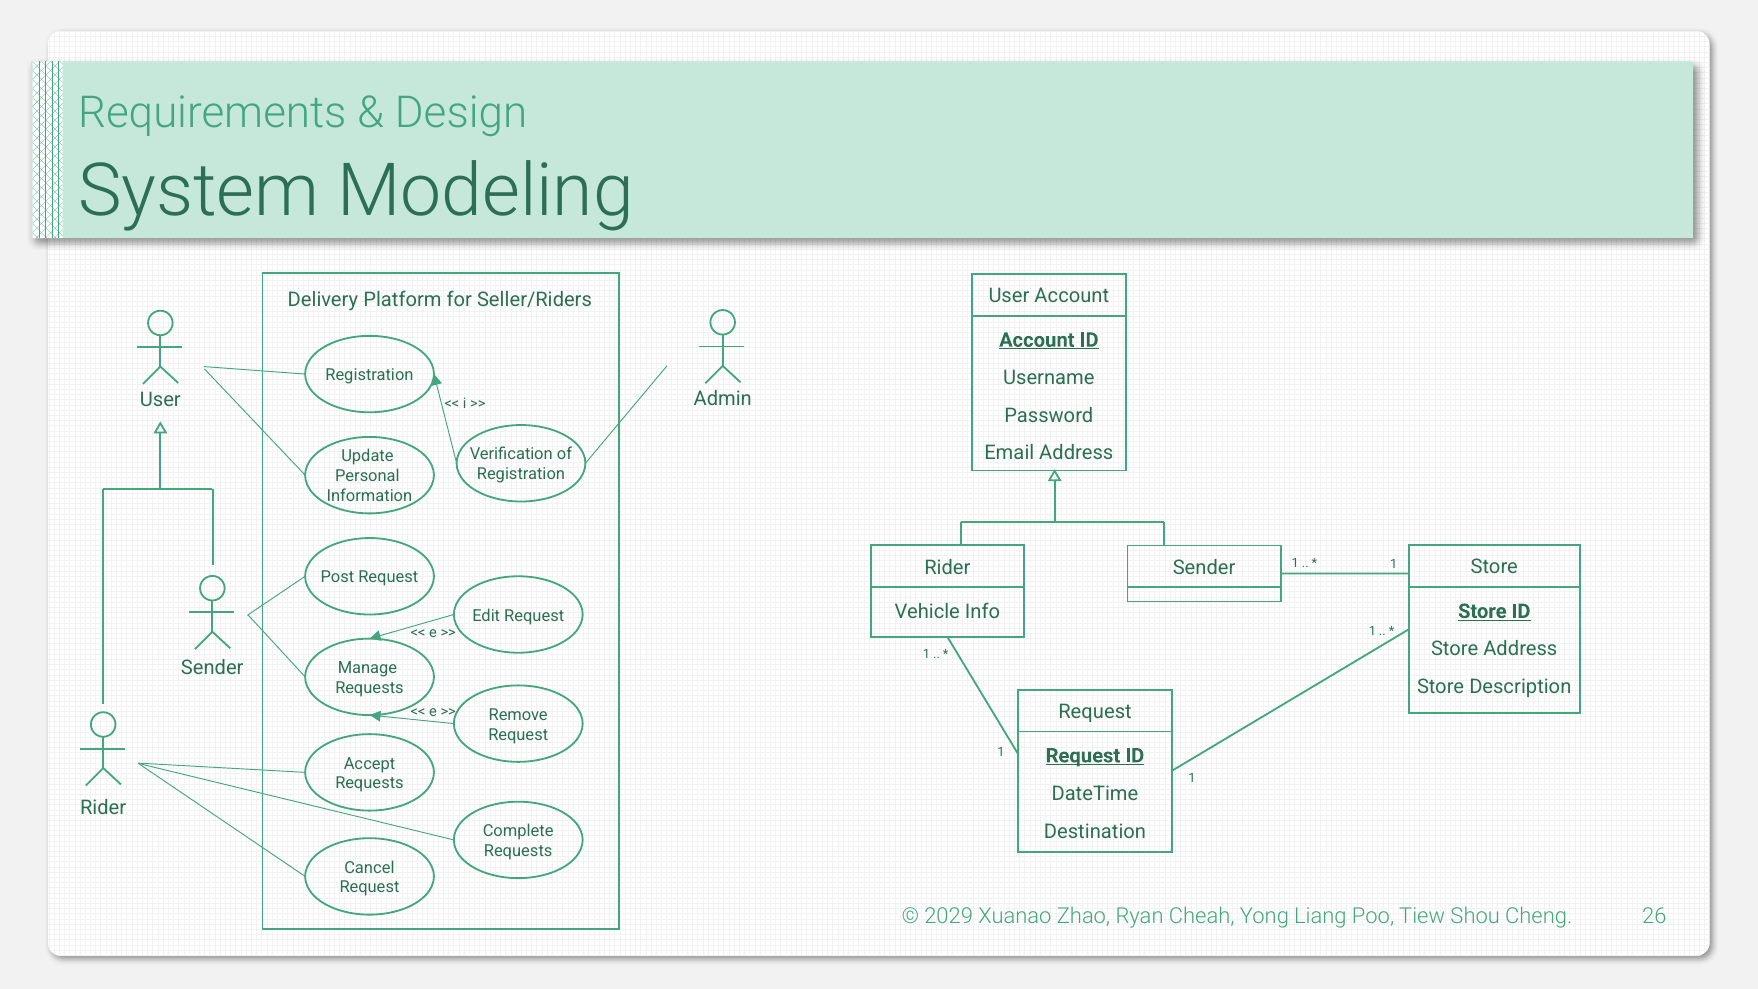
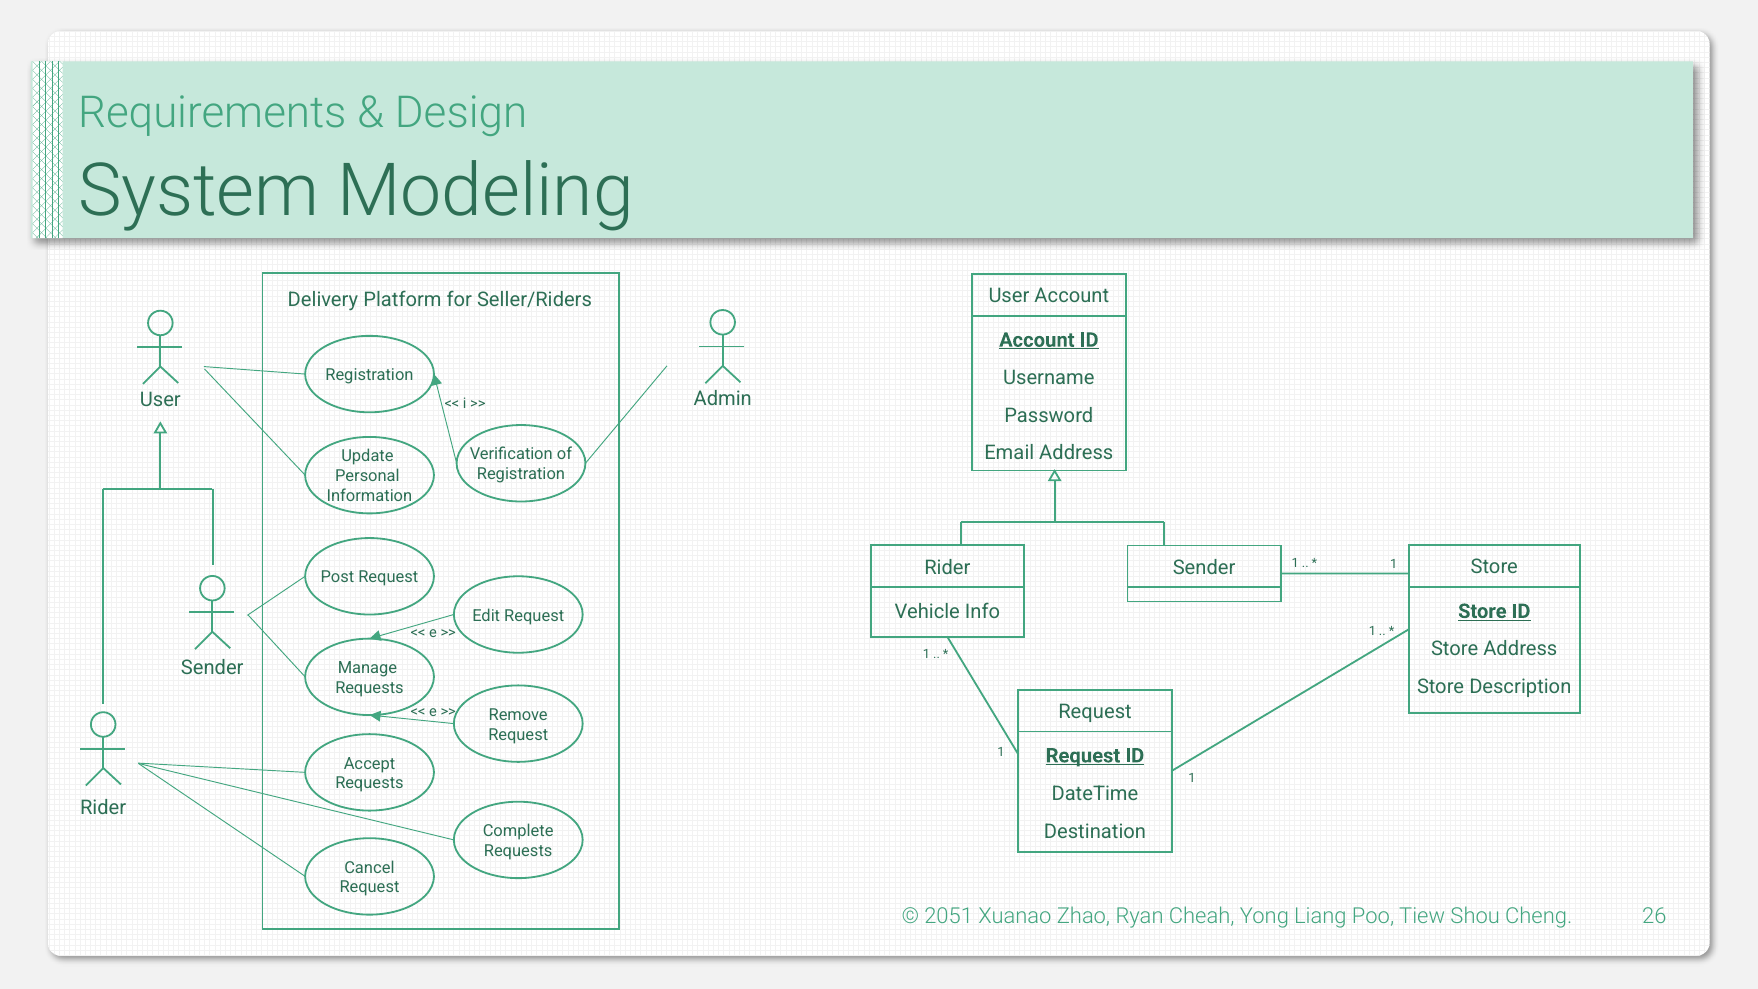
2029: 2029 -> 2051 (949, 916)
